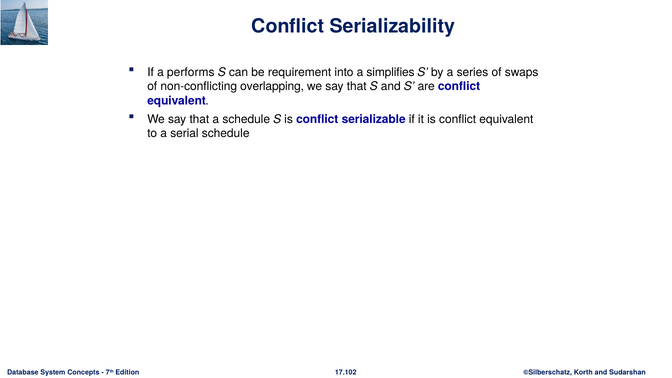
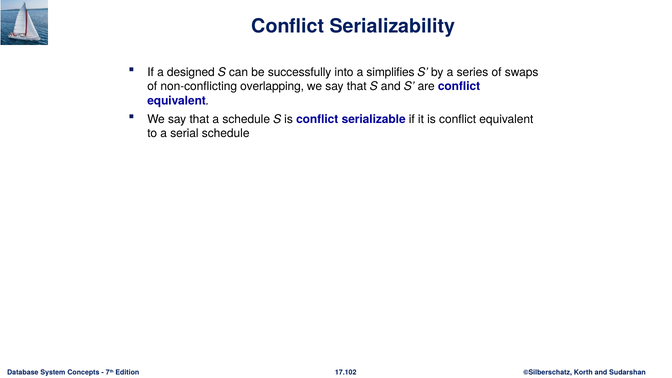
performs: performs -> designed (191, 72)
requirement: requirement -> successfully (300, 72)
